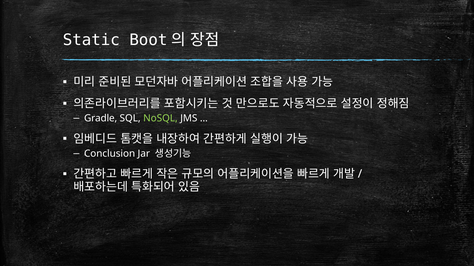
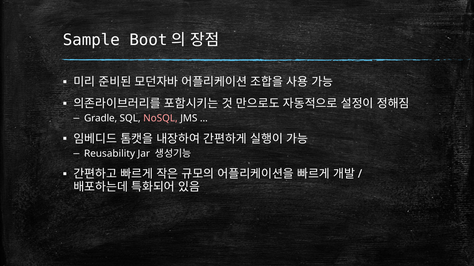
Static: Static -> Sample (91, 40)
NoSQL colour: light green -> pink (160, 119)
Conclusion: Conclusion -> Reusability (110, 154)
